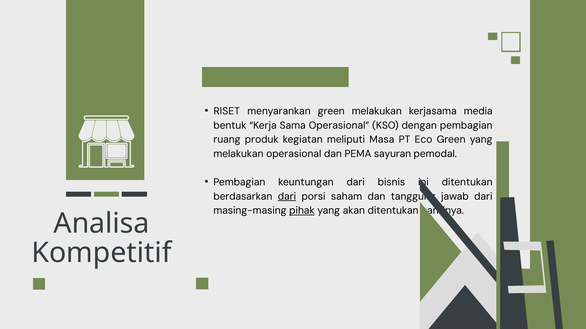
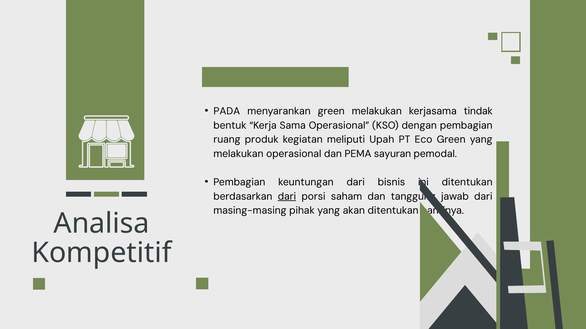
RISET: RISET -> PADA (227, 111)
media: media -> tindak (478, 111)
Masa: Masa -> Upah (382, 140)
pihak underline: present -> none (302, 211)
